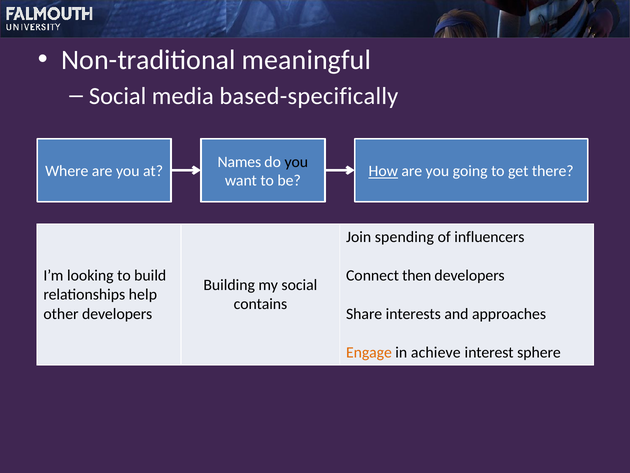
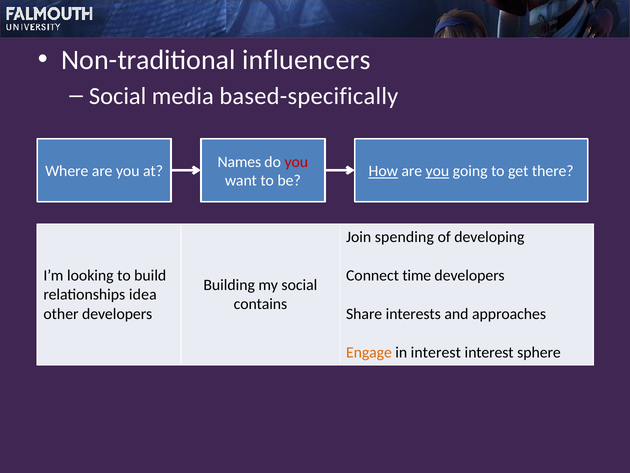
meaningful: meaningful -> influencers (306, 60)
you colour: black -> red (296, 162)
you underline: none -> present (437, 171)
influencers: influencers -> developing (489, 237)
then: then -> time (417, 275)
help: help -> idea (143, 294)
in achieve: achieve -> interest (436, 352)
